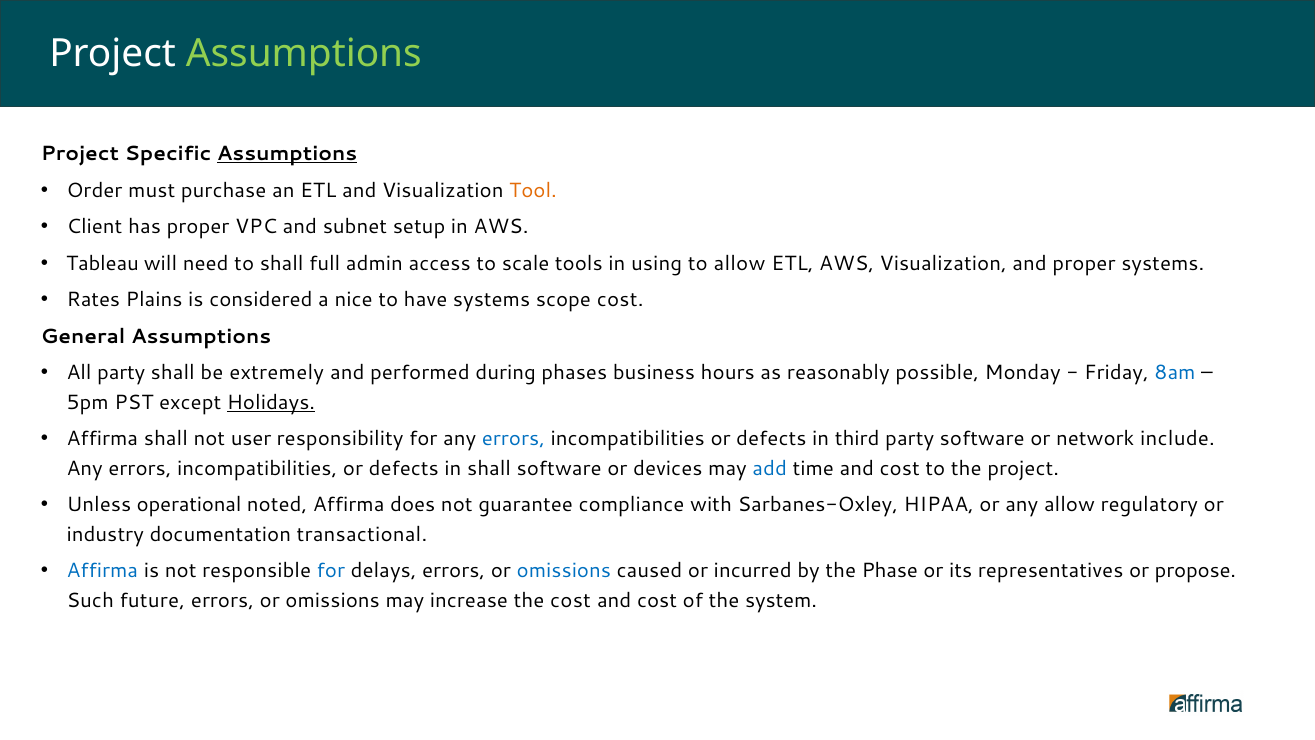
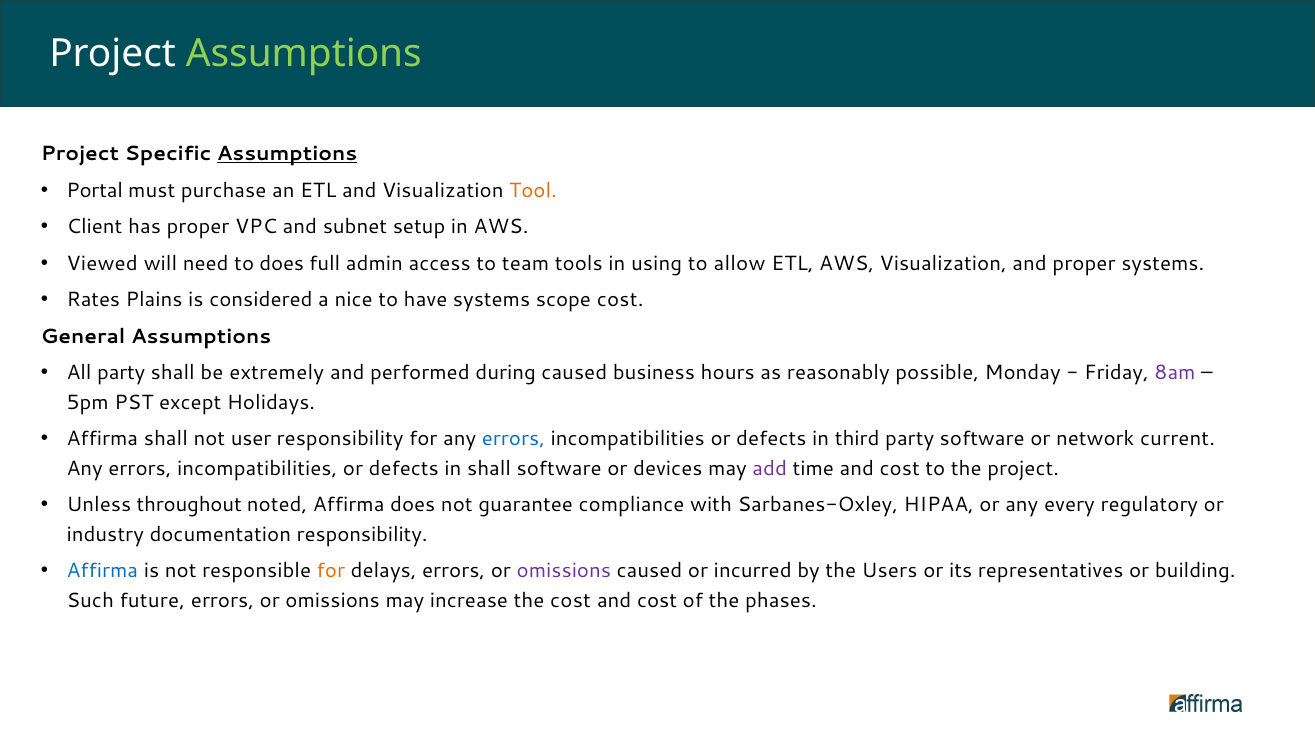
Order: Order -> Portal (95, 190)
Tableau: Tableau -> Viewed (102, 263)
to shall: shall -> does (282, 263)
scale: scale -> team (526, 263)
during phases: phases -> caused (574, 373)
8am colour: blue -> purple (1175, 373)
Holidays underline: present -> none (271, 402)
include: include -> current (1178, 439)
add colour: blue -> purple (770, 468)
operational: operational -> throughout (189, 505)
any allow: allow -> every (1069, 505)
documentation transactional: transactional -> responsibility (362, 534)
for colour: blue -> orange (331, 571)
omissions colour: blue -> purple (564, 571)
Phase: Phase -> Users (890, 571)
propose: propose -> building (1195, 571)
system: system -> phases (781, 600)
